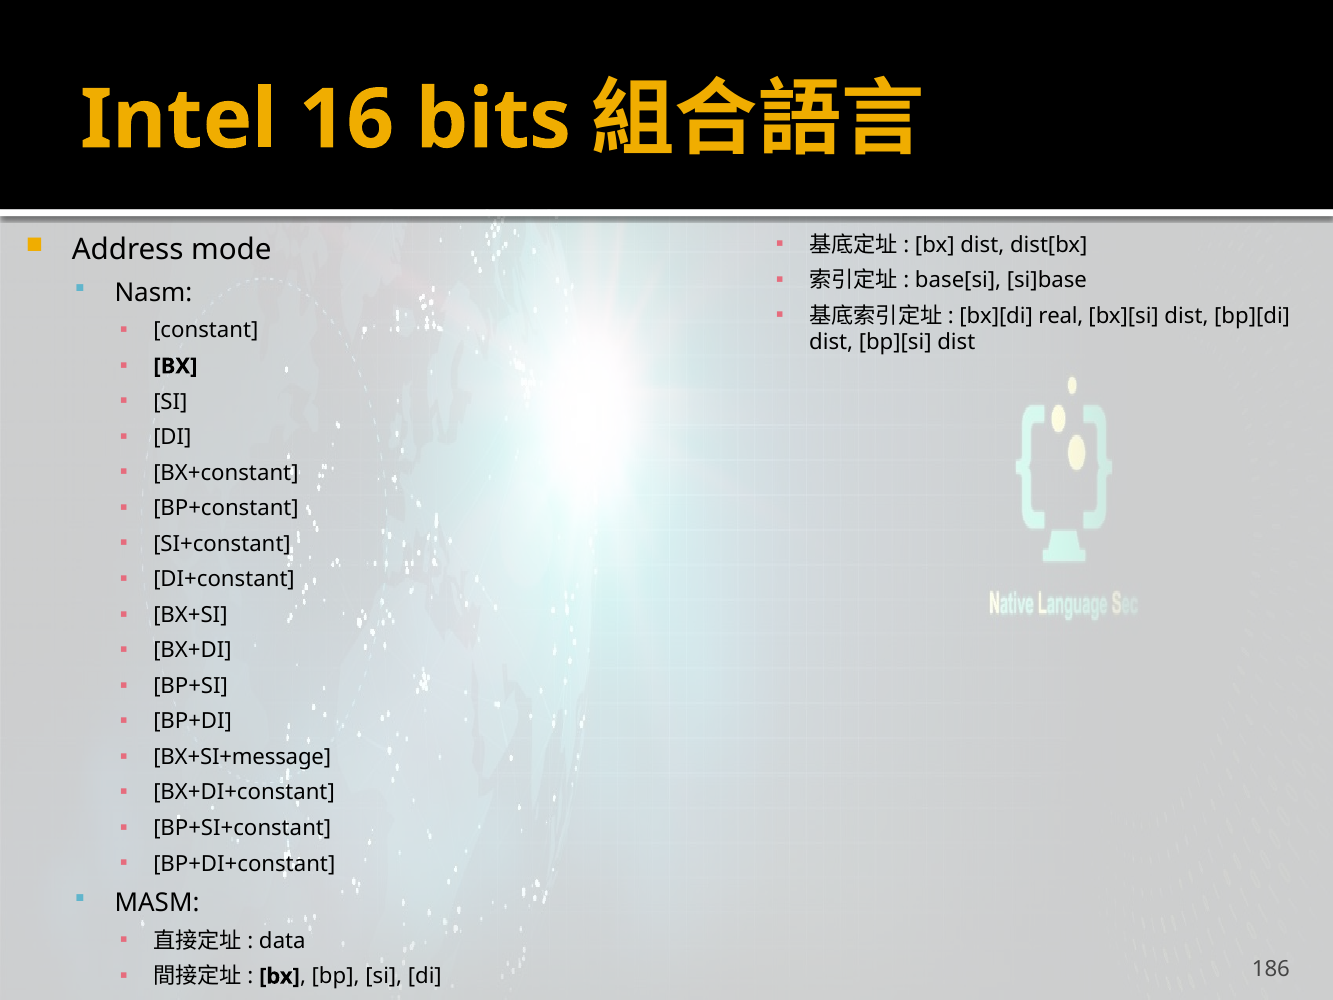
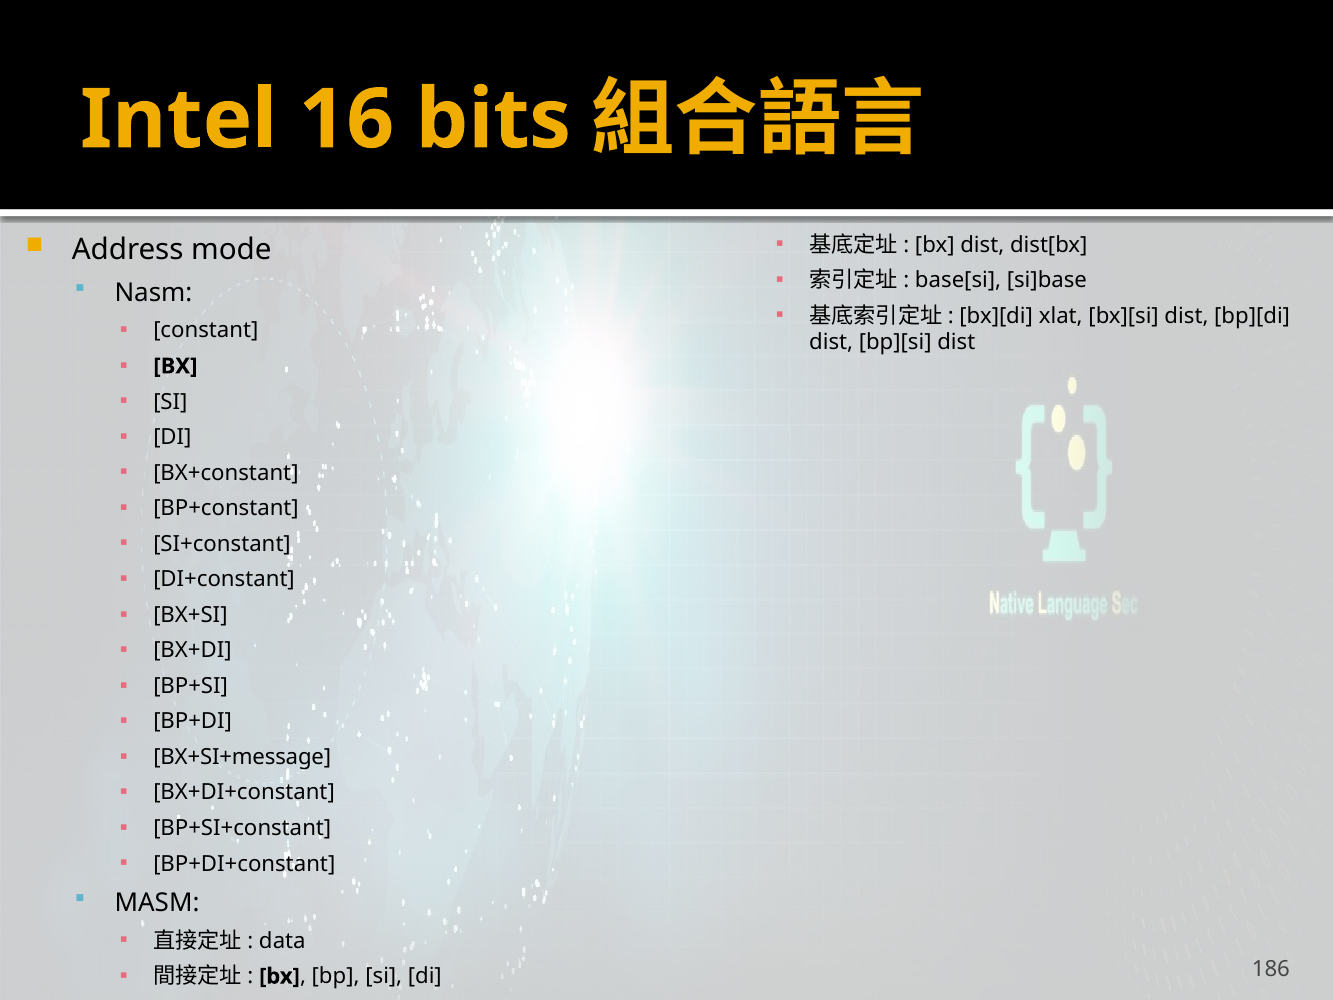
real: real -> xlat (1061, 316)
